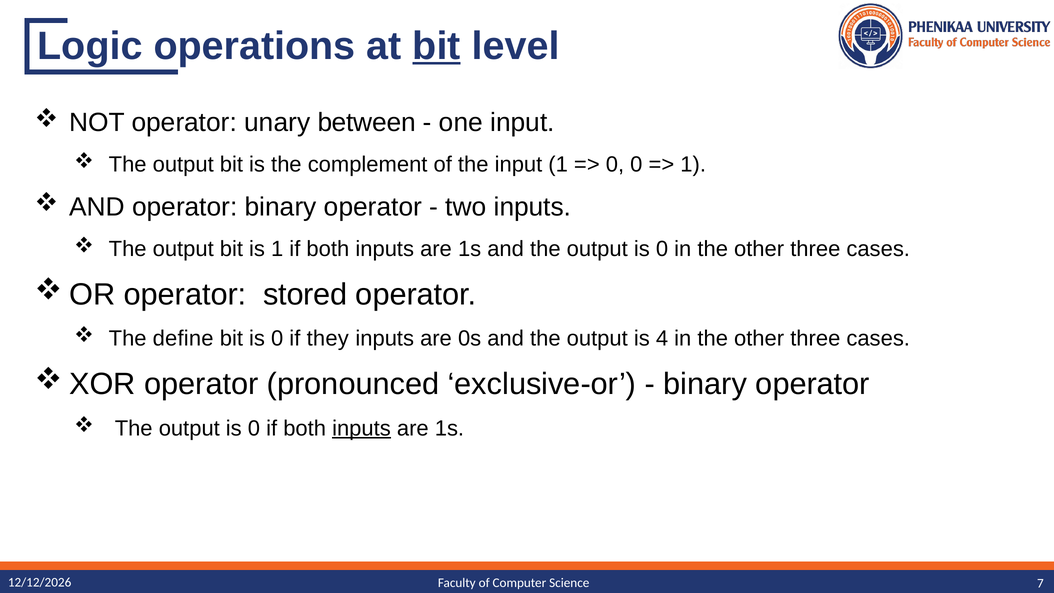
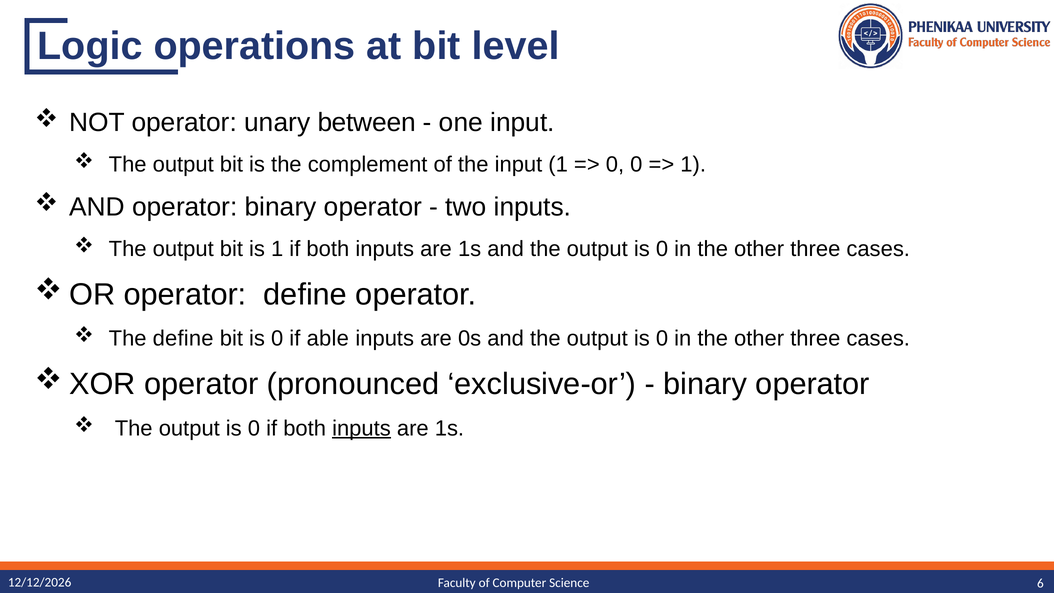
bit underline: present -> none (437, 46)
operator stored: stored -> define (305, 294)
they: they -> able (328, 339)
4: 4 -> 0 (662, 339)
7: 7 -> 6 (1040, 583)
